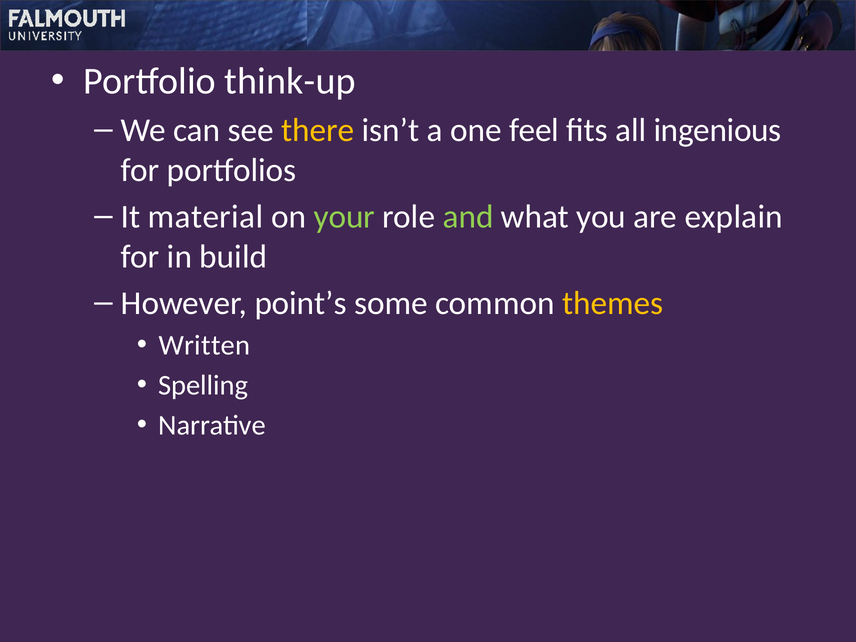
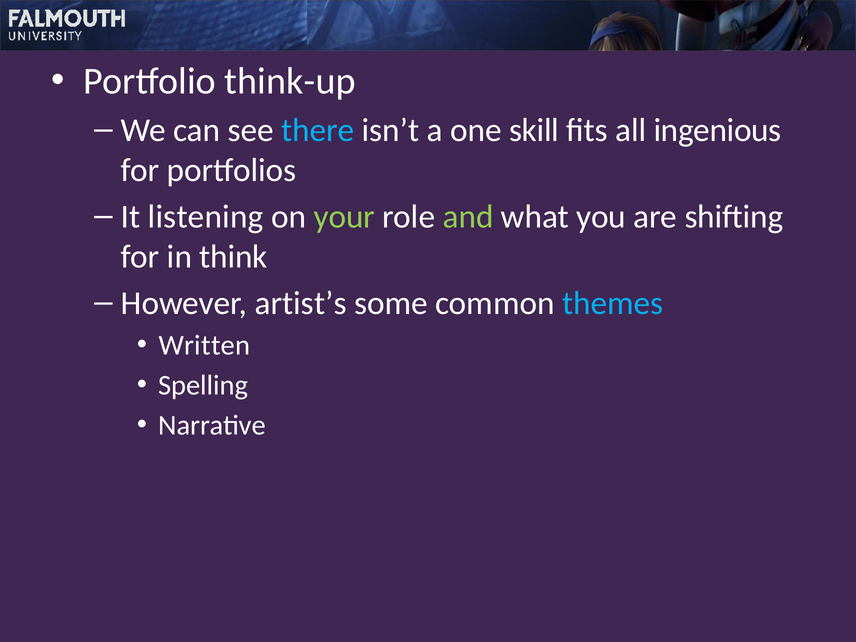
there colour: yellow -> light blue (318, 130)
feel: feel -> skill (534, 130)
material: material -> listening (206, 217)
explain: explain -> shifting (734, 217)
build: build -> think (233, 257)
point’s: point’s -> artist’s (301, 303)
themes colour: yellow -> light blue (613, 303)
